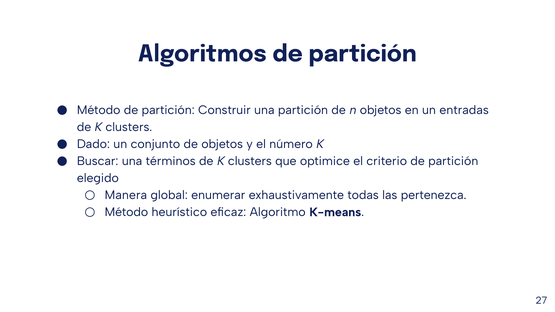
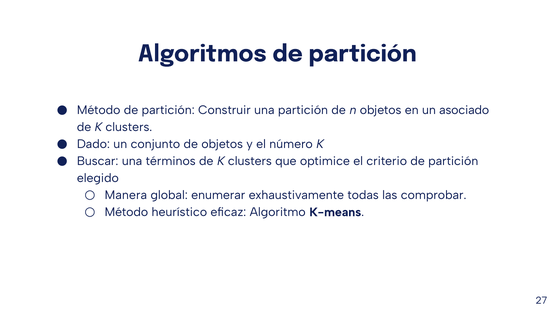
entradas: entradas -> asociado (464, 110)
pertenezca: pertenezca -> comprobar (434, 195)
